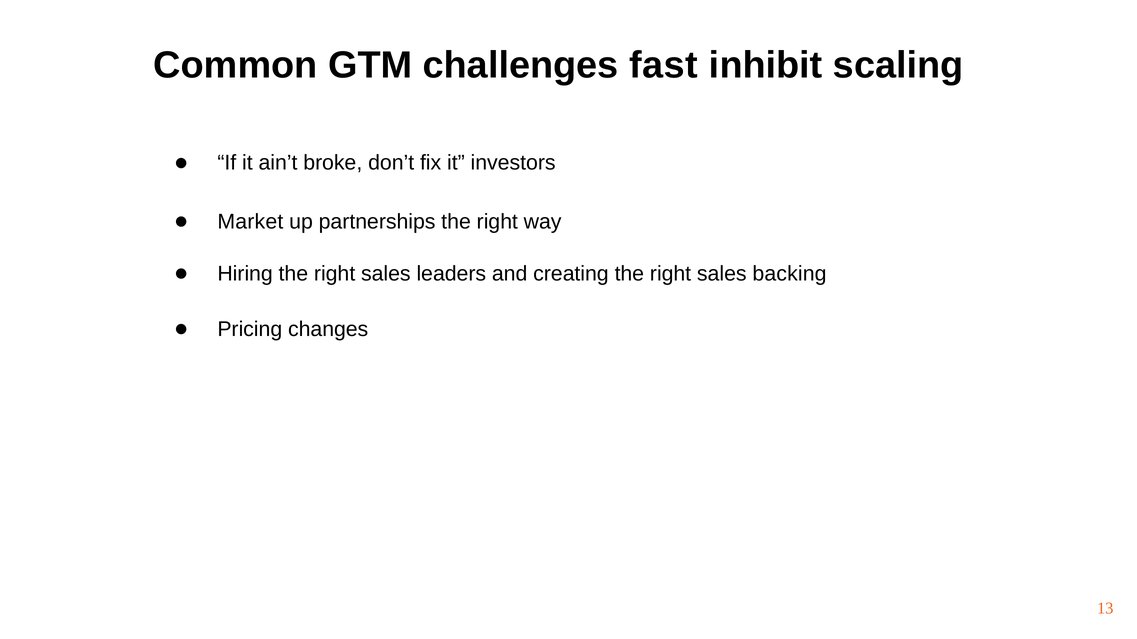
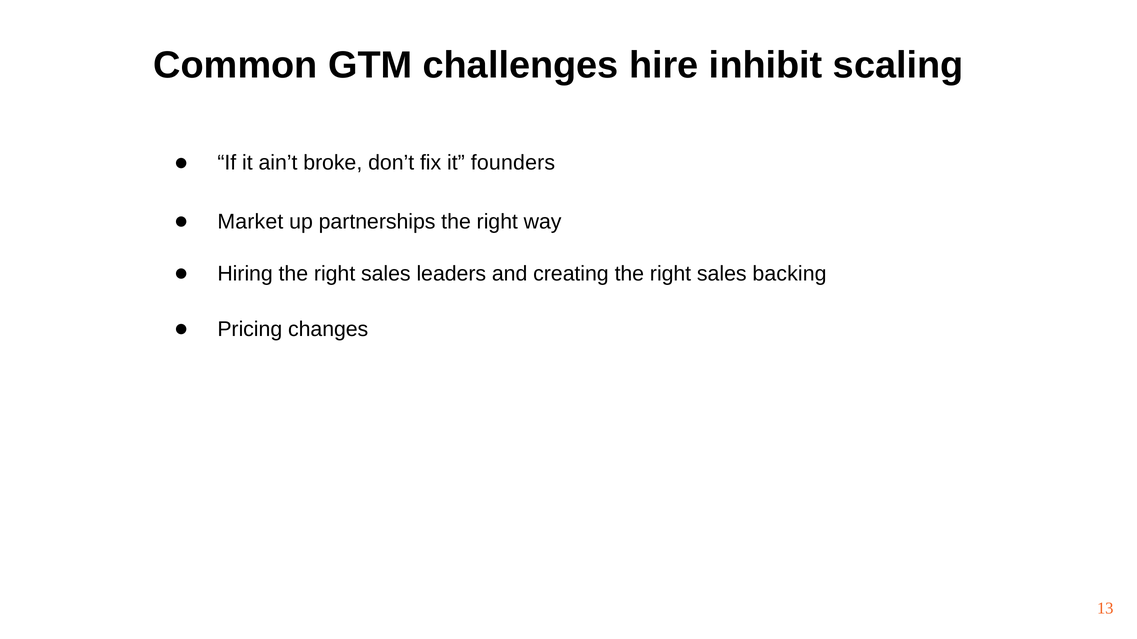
fast: fast -> hire (664, 65)
investors: investors -> founders (513, 163)
